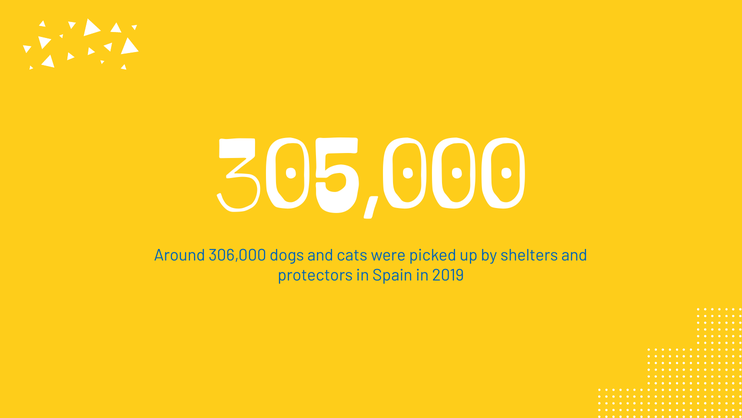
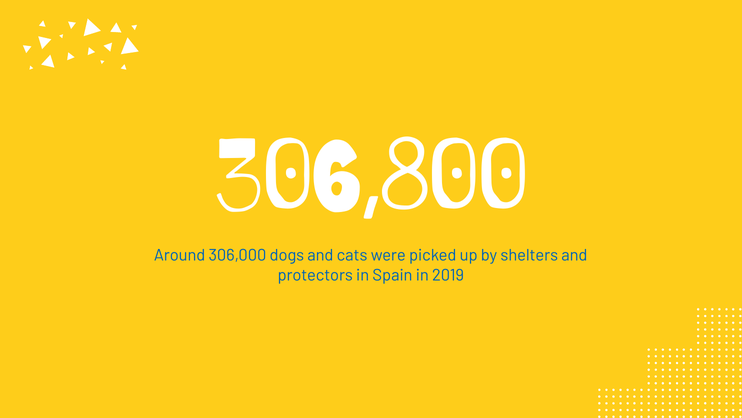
305,000: 305,000 -> 306,800 (371, 177)
